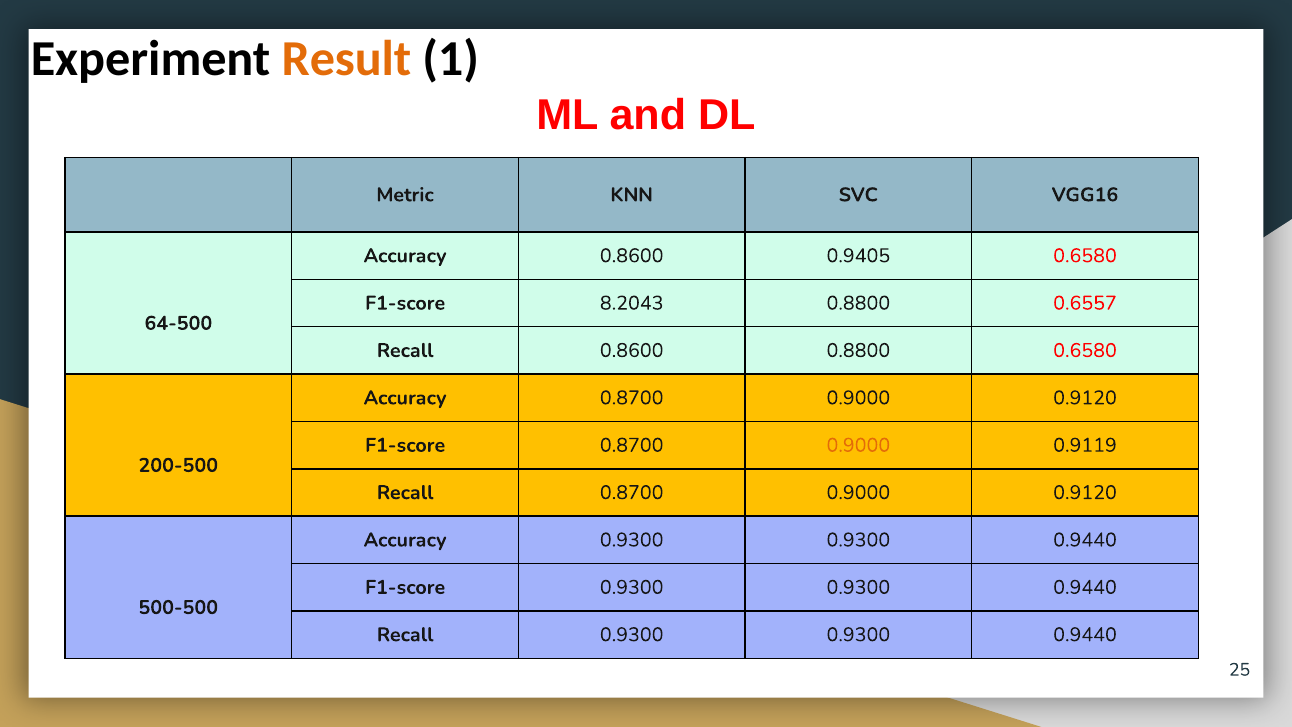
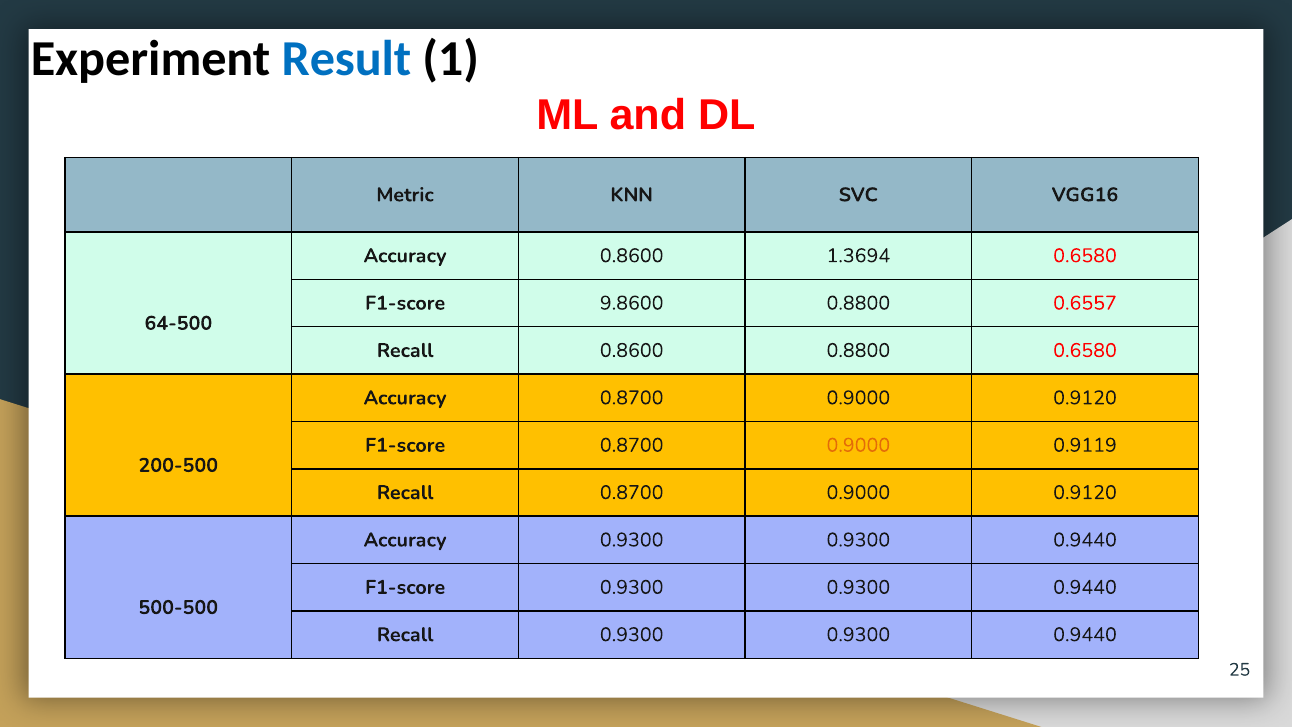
Result colour: orange -> blue (346, 59)
0.9405: 0.9405 -> 1.3694 (858, 256)
8.2043: 8.2043 -> 9.8600 (632, 303)
